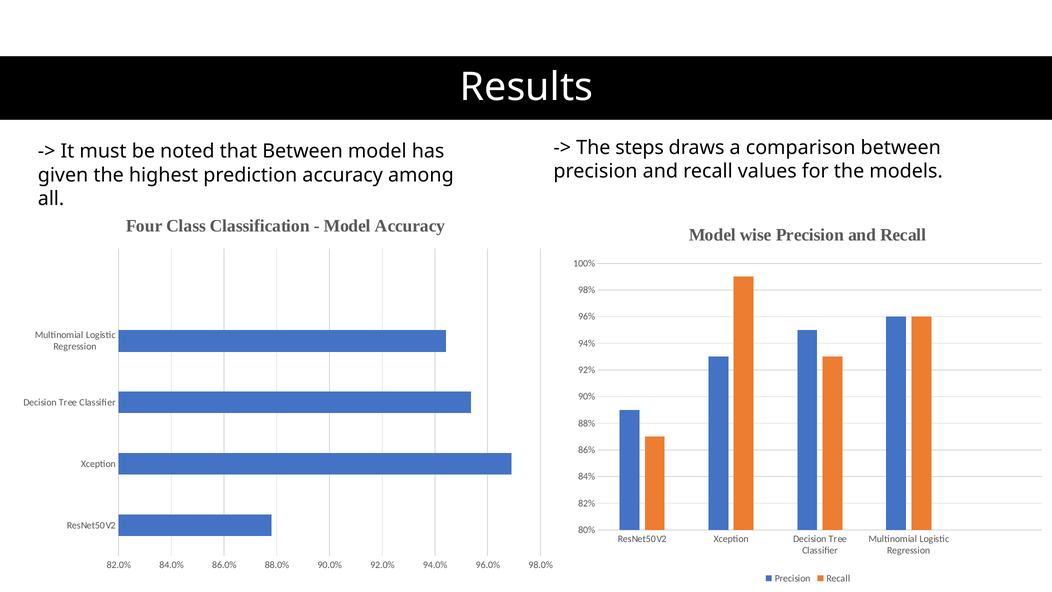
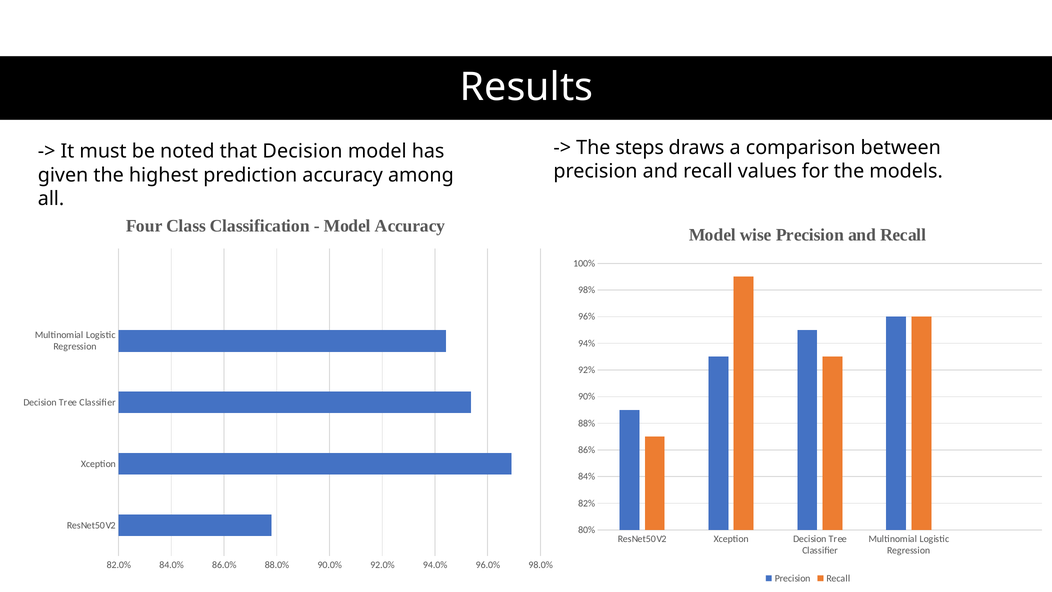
that Between: Between -> Decision (302, 151)
